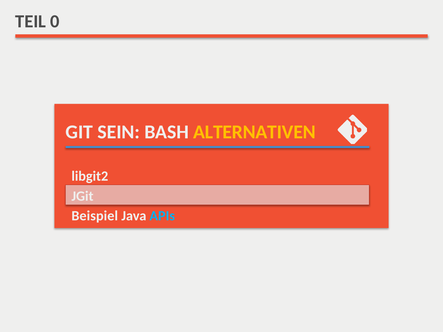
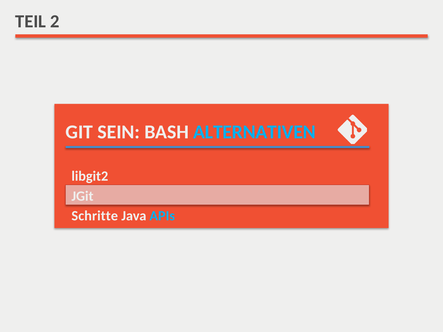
0: 0 -> 2 (55, 21)
ALTERNATIVEN colour: yellow -> light blue (254, 132)
Beispiel: Beispiel -> Schritte (95, 216)
